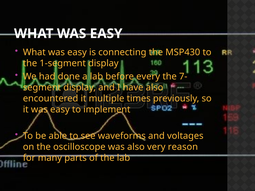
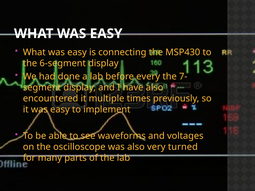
1-segment: 1-segment -> 6-segment (63, 63)
reason: reason -> turned (183, 147)
